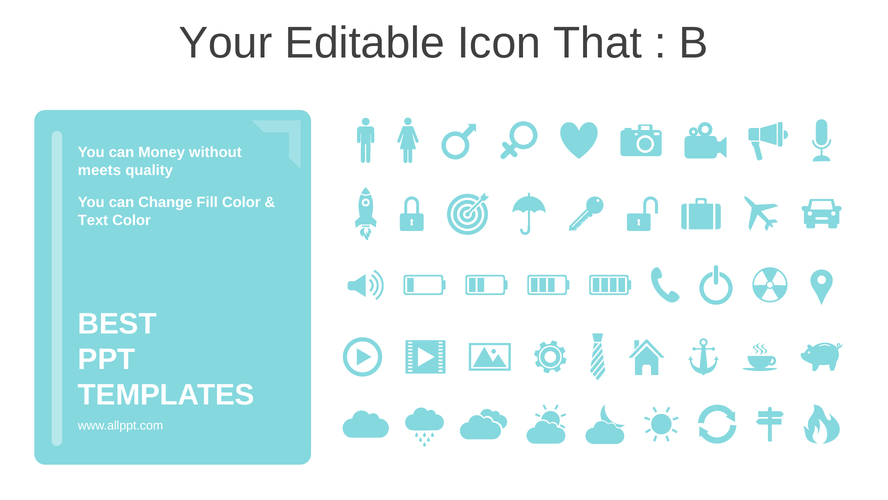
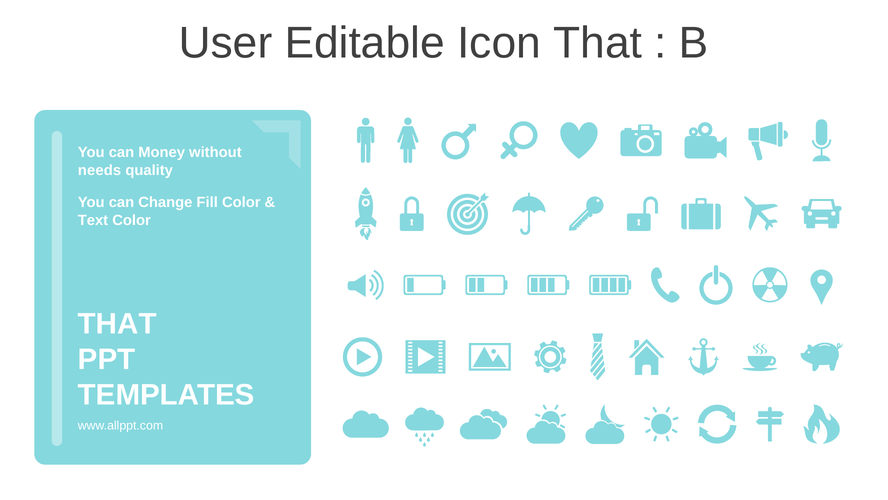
Your: Your -> User (226, 43)
meets: meets -> needs (99, 170)
BEST: BEST -> THAT (117, 324)
